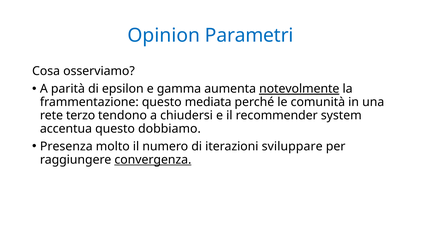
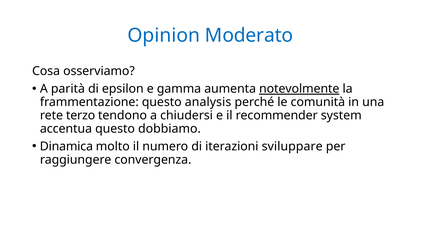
Parametri: Parametri -> Moderato (249, 35)
mediata: mediata -> analysis (208, 102)
Presenza: Presenza -> Dinamica (66, 146)
convergenza underline: present -> none (153, 160)
